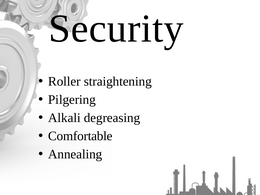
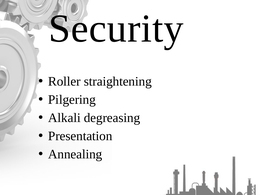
Comfortable: Comfortable -> Presentation (80, 136)
